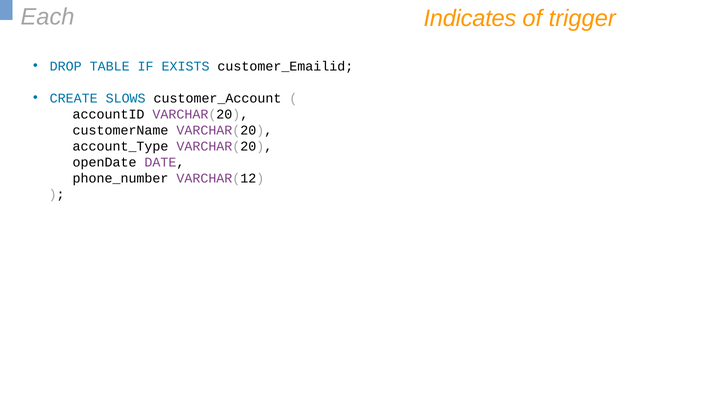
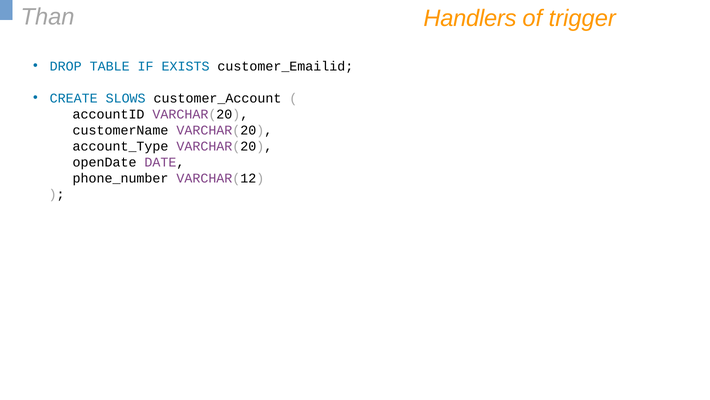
Each: Each -> Than (48, 17)
Indicates: Indicates -> Handlers (470, 18)
